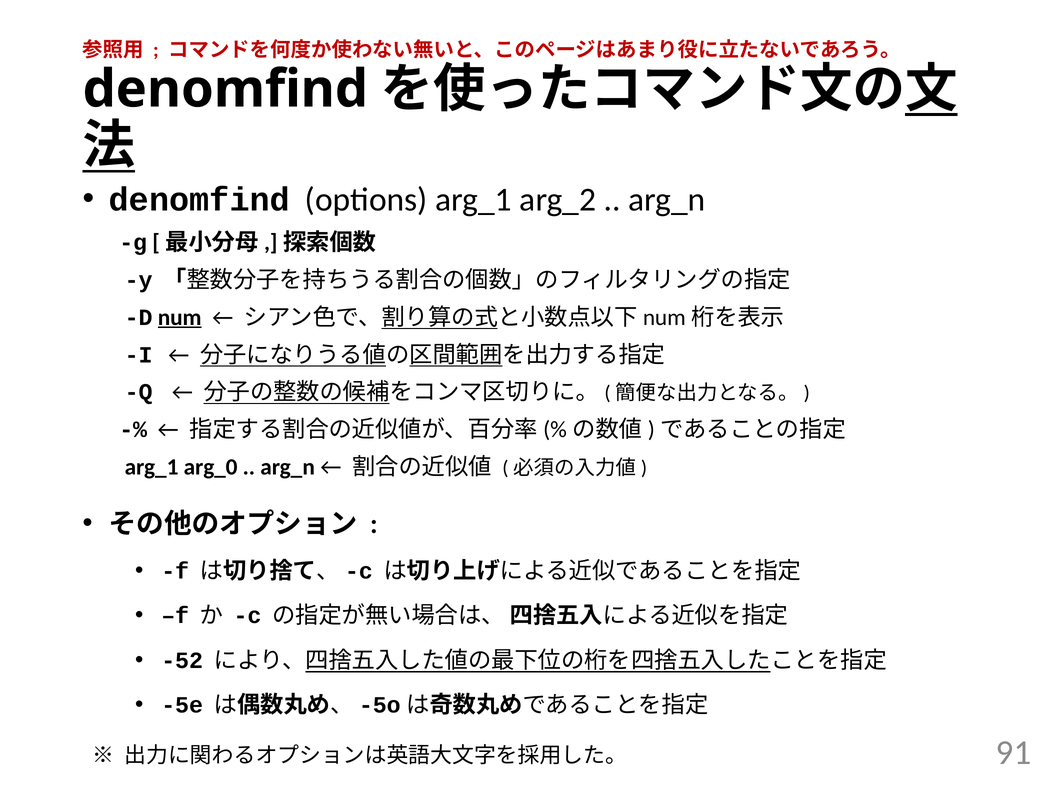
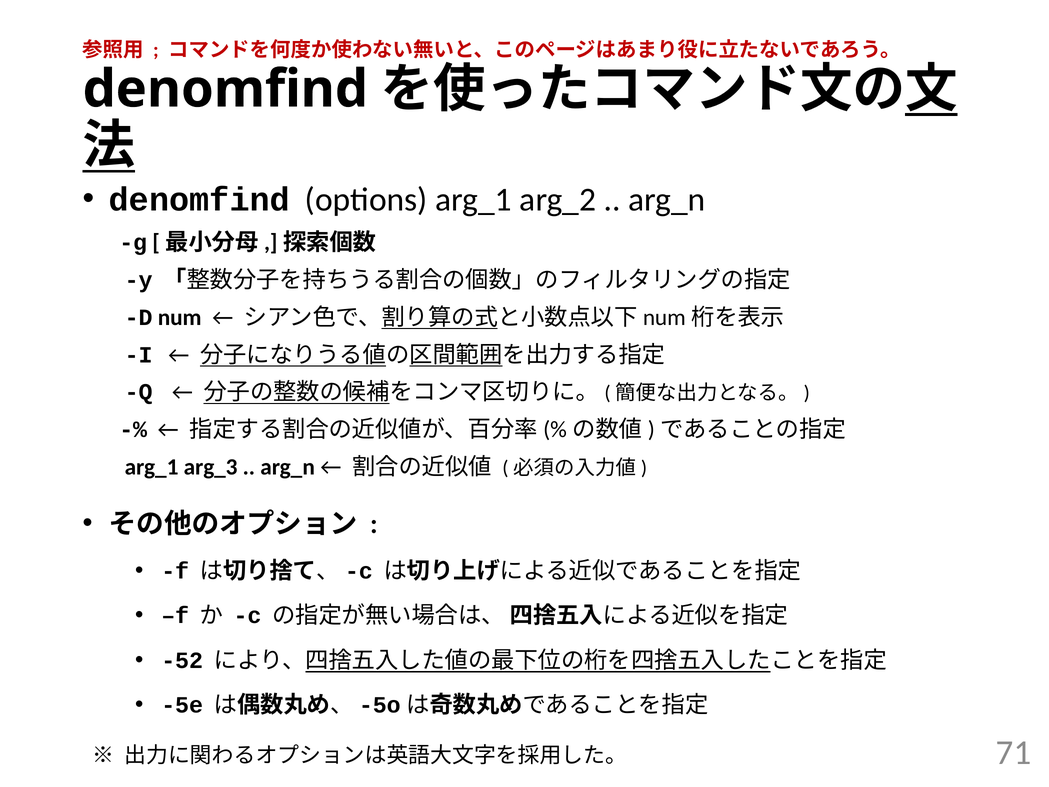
num underline: present -> none (180, 317)
arg_0: arg_0 -> arg_3 (211, 467)
91: 91 -> 71 (1014, 752)
